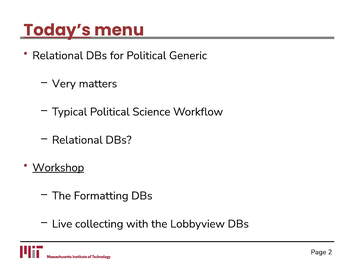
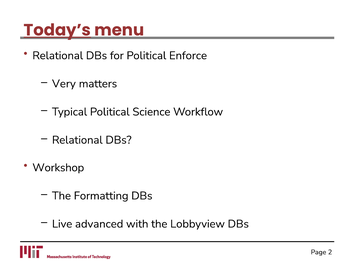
Generic: Generic -> Enforce (188, 55)
Workshop underline: present -> none (58, 167)
collecting: collecting -> advanced (99, 224)
